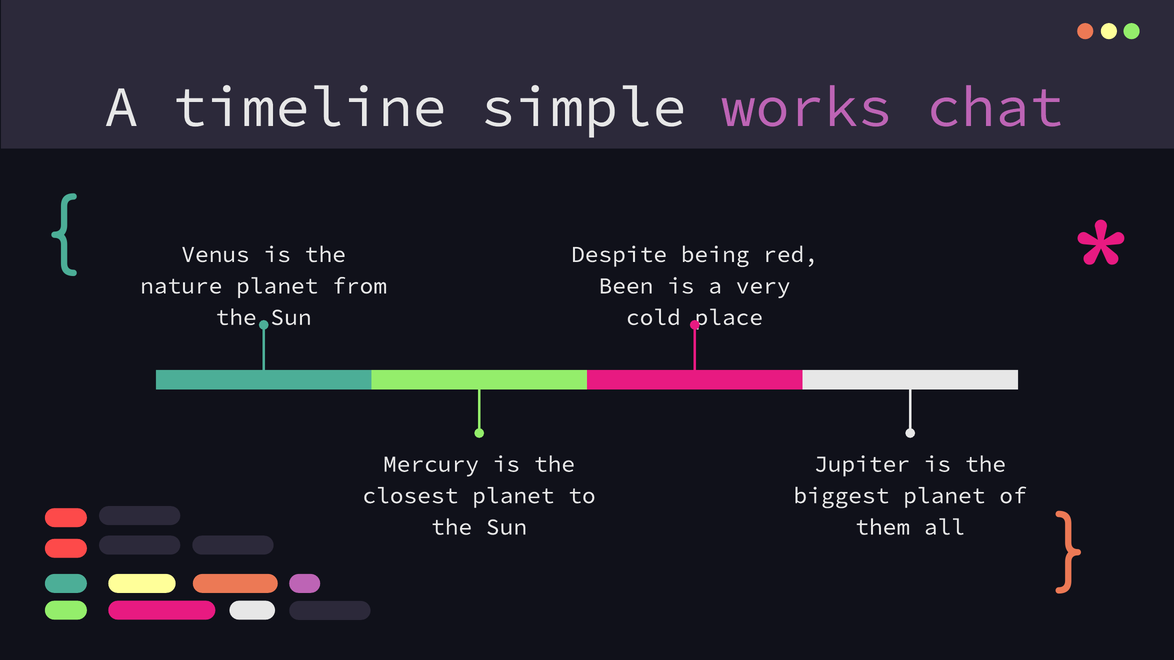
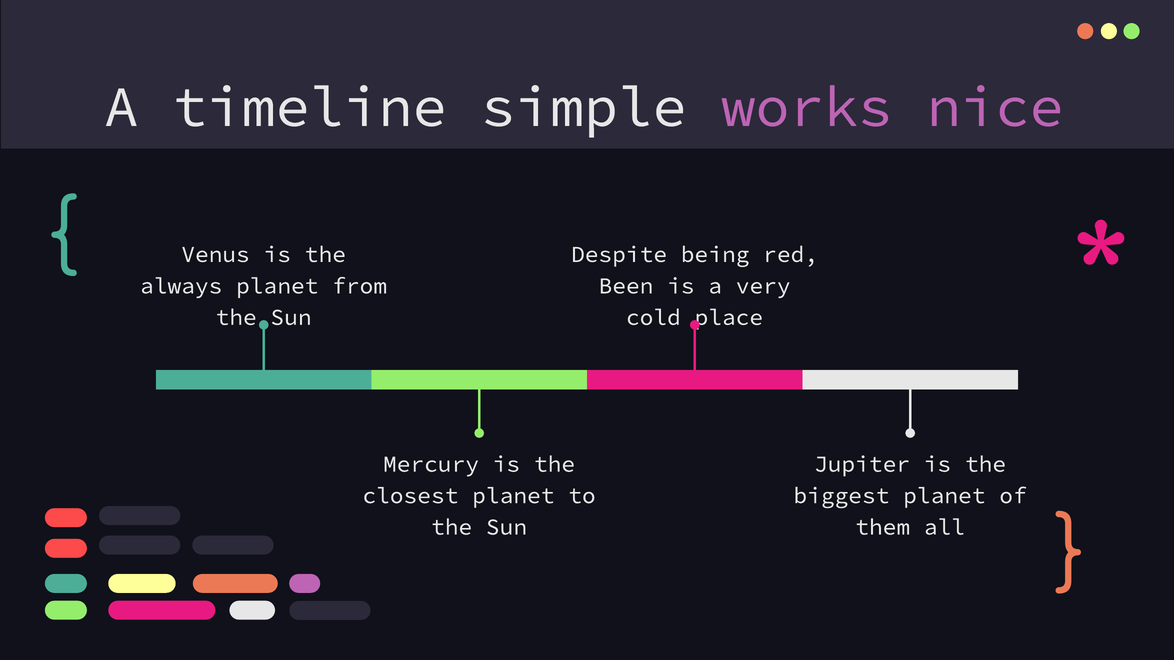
chat: chat -> nice (995, 107)
nature: nature -> always (181, 286)
